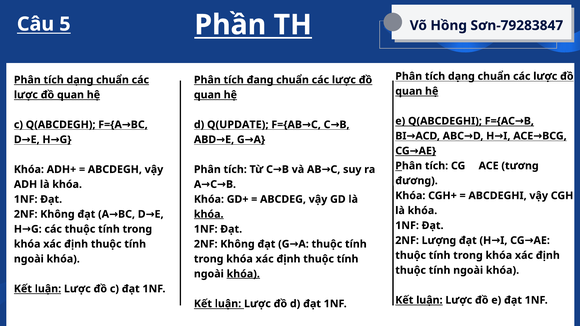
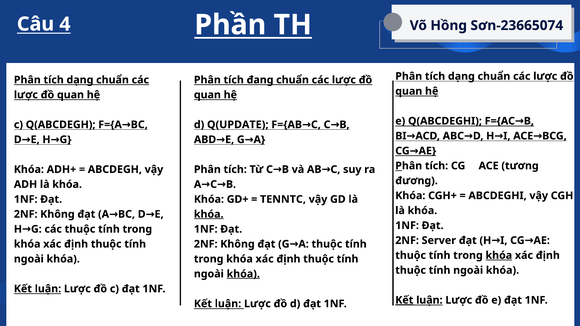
5: 5 -> 4 (65, 24)
Sơn-79283847: Sơn-79283847 -> Sơn-23665074 (517, 26)
ABCDEG: ABCDEG -> TENNTC (283, 199)
Lượng: Lượng -> Server (439, 241)
khóa underline: none -> present (499, 256)
Kết underline: none -> present (404, 300)
